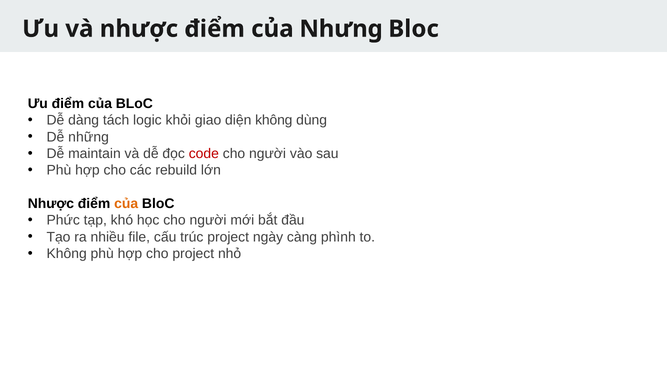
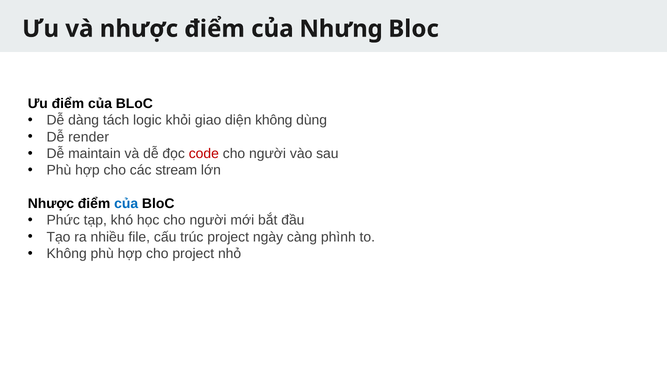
những: những -> render (89, 137)
rebuild: rebuild -> stream (176, 170)
của colour: orange -> blue (126, 204)
